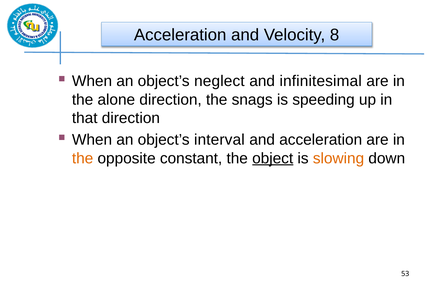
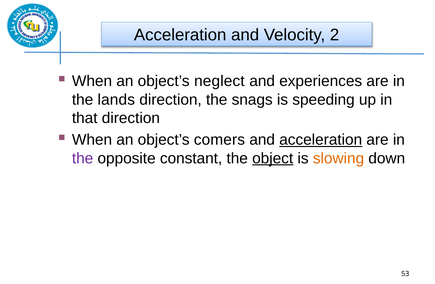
8: 8 -> 2 (335, 35)
infinitesimal: infinitesimal -> experiences (321, 81)
alone: alone -> lands (116, 100)
interval: interval -> comers (219, 140)
acceleration underline: none -> present (321, 140)
the colour: orange -> purple (83, 158)
